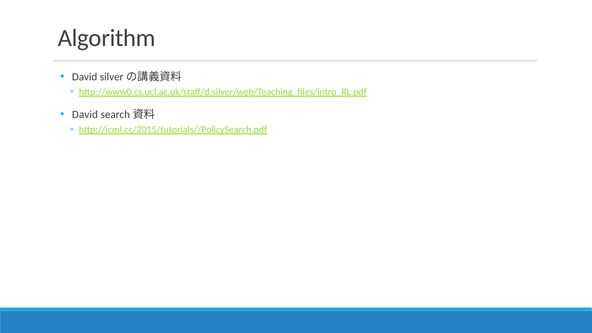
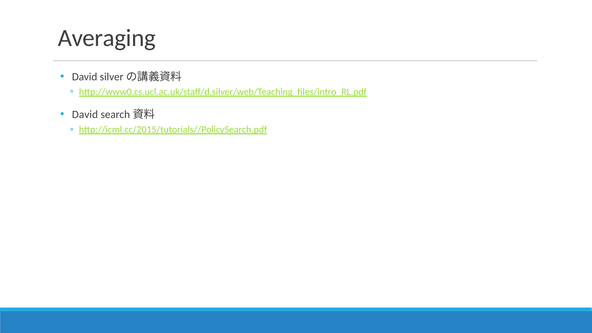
Algorithm: Algorithm -> Averaging (107, 38)
